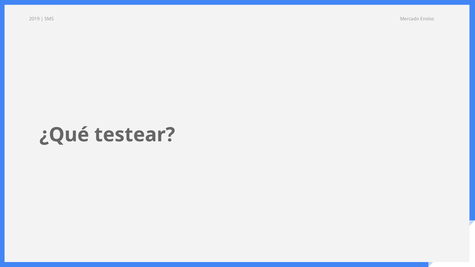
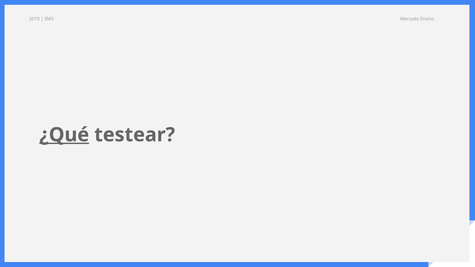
¿Qué underline: none -> present (64, 135)
